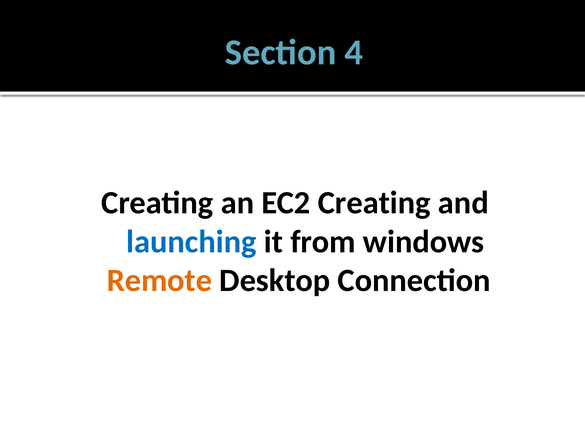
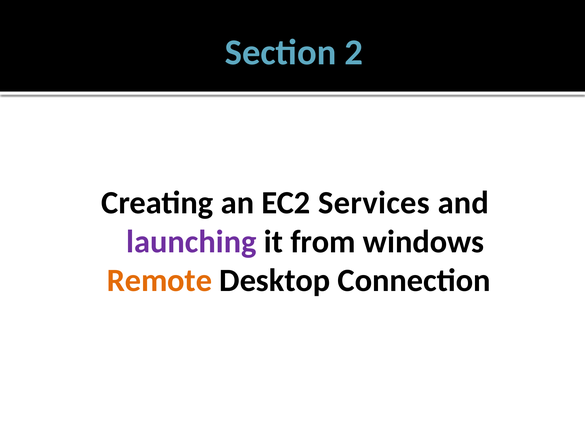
4: 4 -> 2 (354, 53)
EC2 Creating: Creating -> Services (374, 203)
launching colour: blue -> purple (191, 242)
